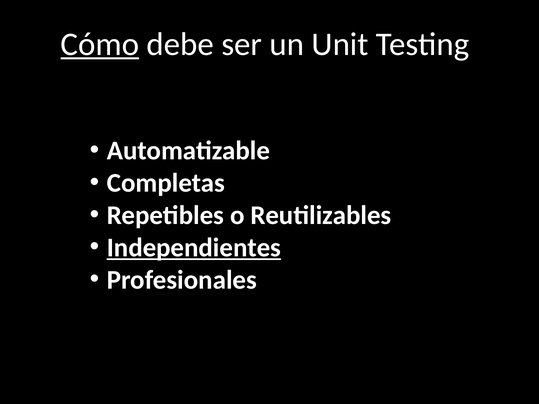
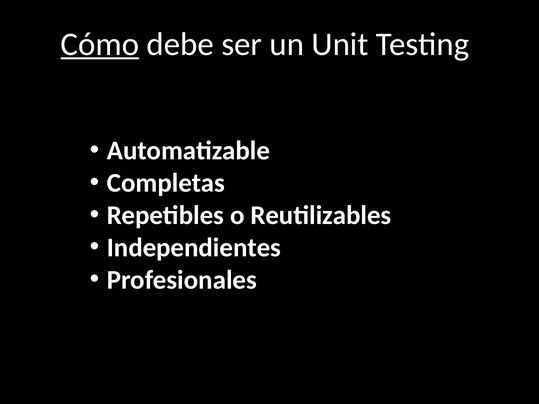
Independientes underline: present -> none (194, 248)
